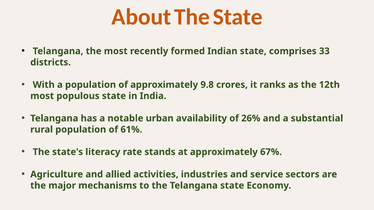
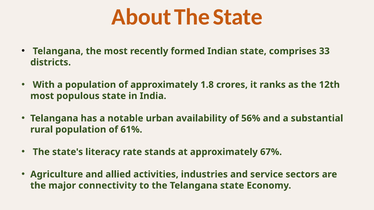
9.8: 9.8 -> 1.8 (207, 85)
26%: 26% -> 56% (251, 119)
mechanisms: mechanisms -> connectivity (108, 186)
